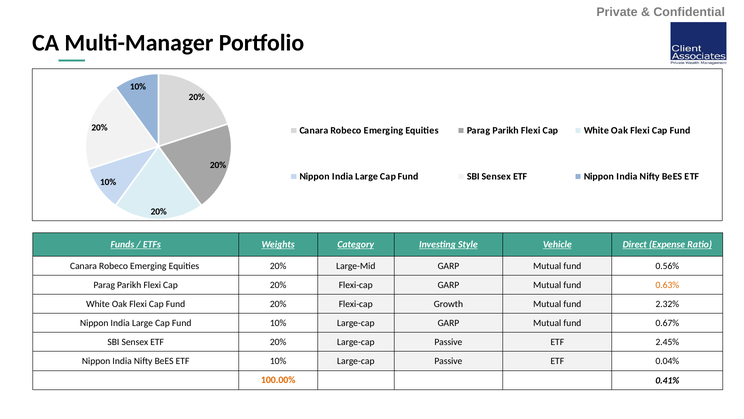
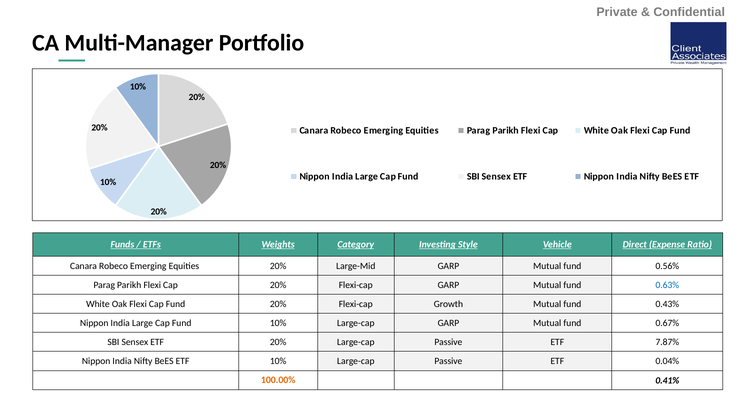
0.63% colour: orange -> blue (667, 285)
2.32%: 2.32% -> 0.43% (667, 304)
2.45%: 2.45% -> 7.87% (667, 342)
